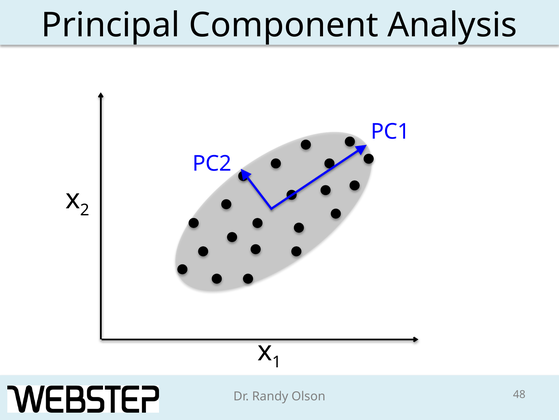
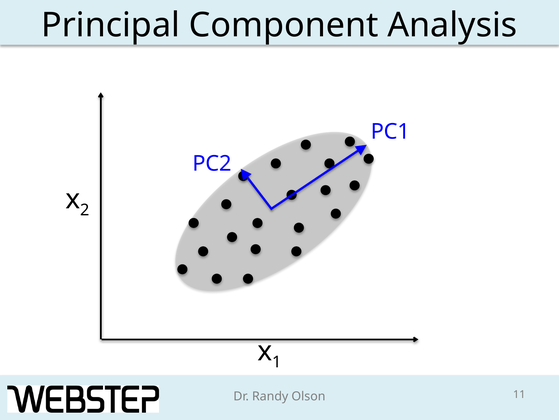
48: 48 -> 11 (519, 394)
